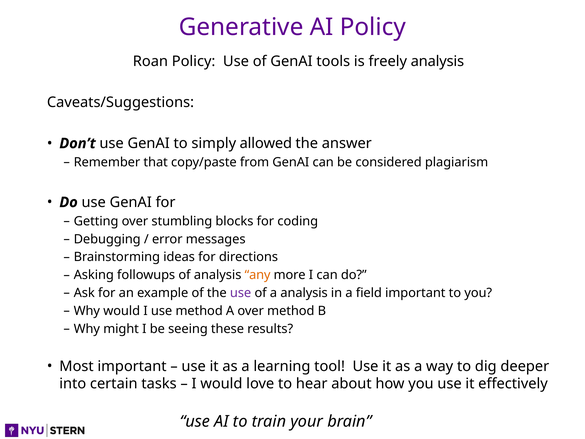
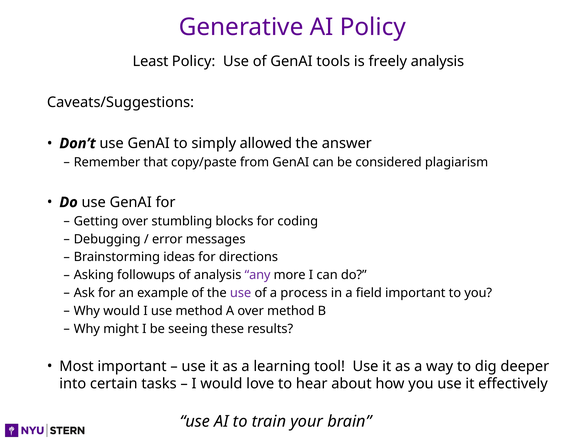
Roan: Roan -> Least (150, 61)
any colour: orange -> purple (258, 275)
a analysis: analysis -> process (304, 293)
